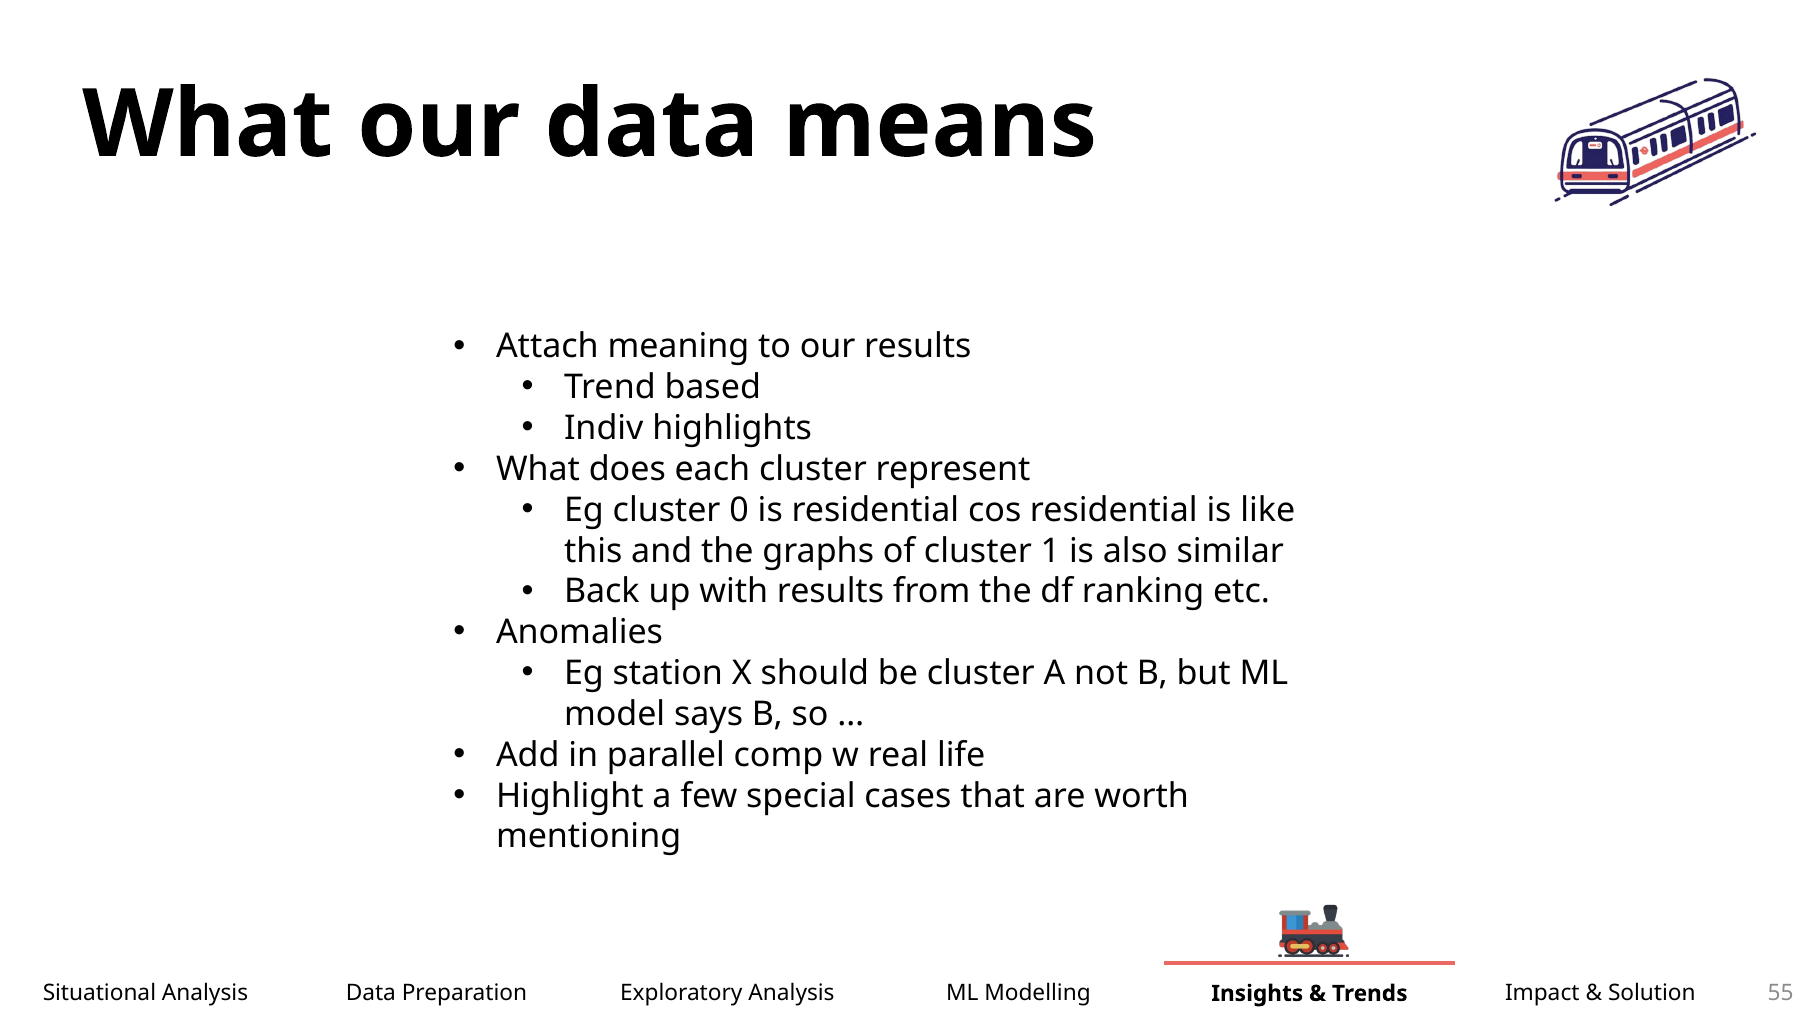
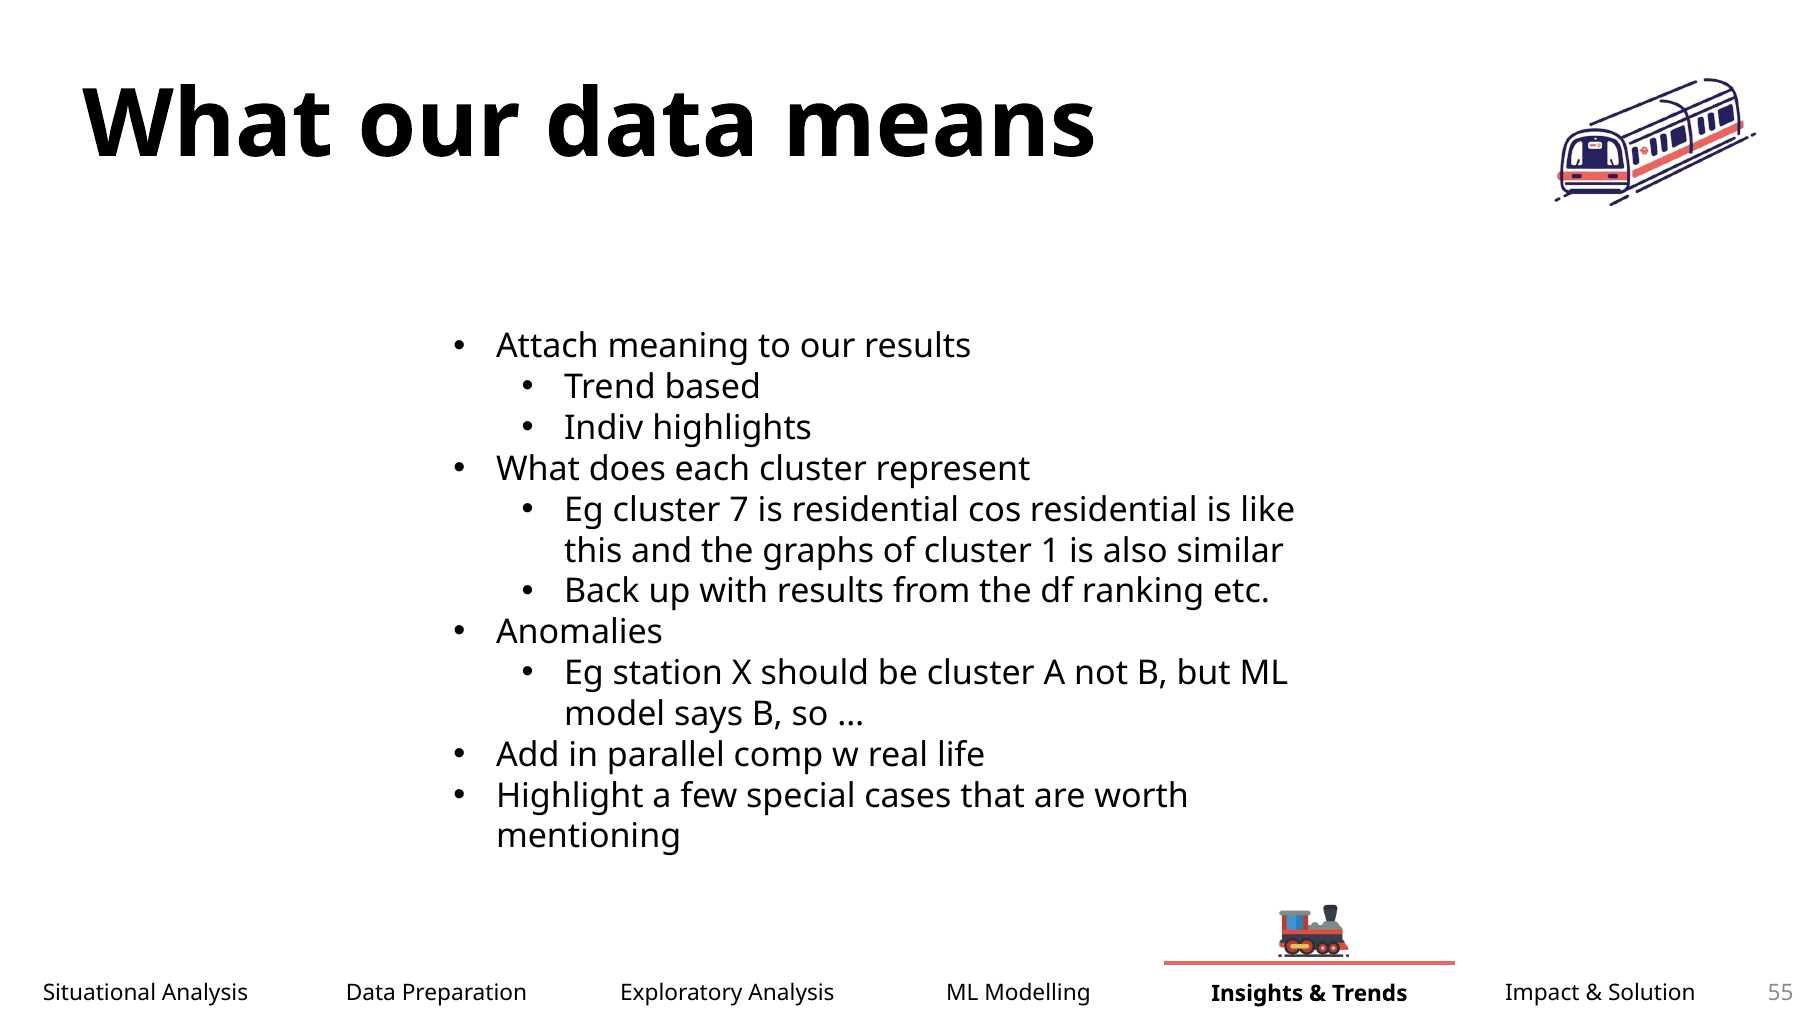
0: 0 -> 7 (739, 510)
